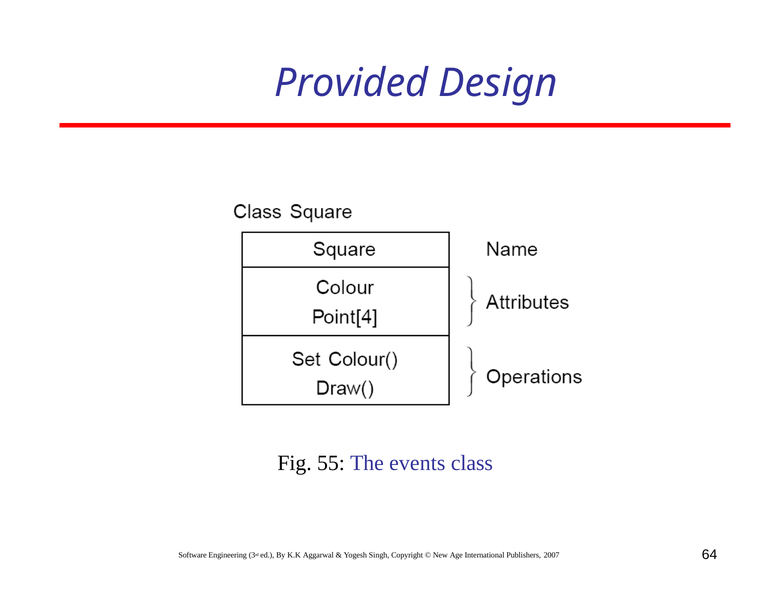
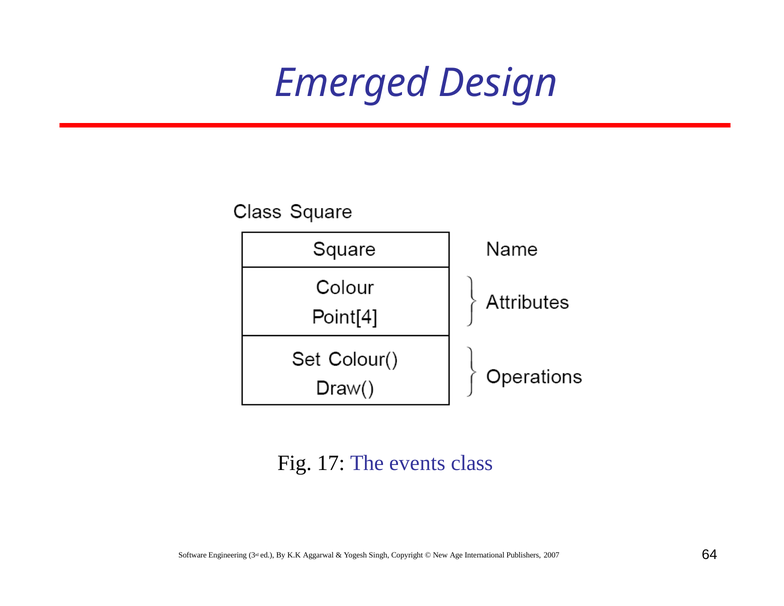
Provided: Provided -> Emerged (351, 83)
55: 55 -> 17 (331, 463)
